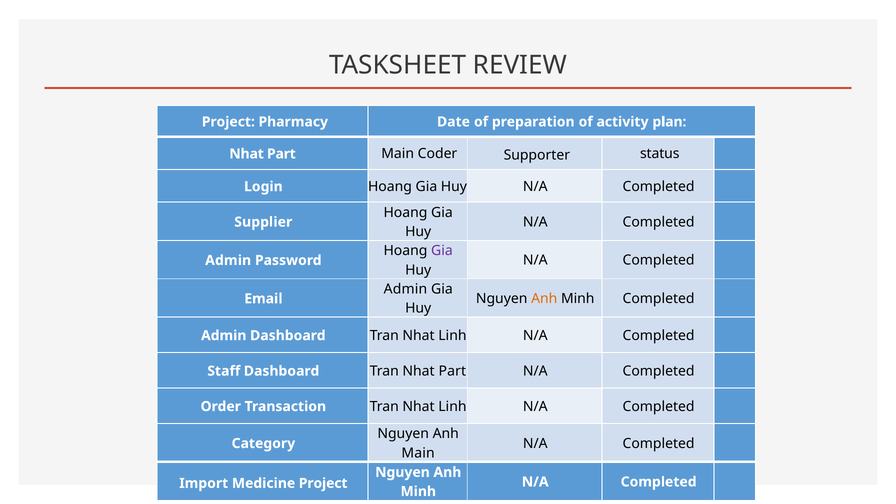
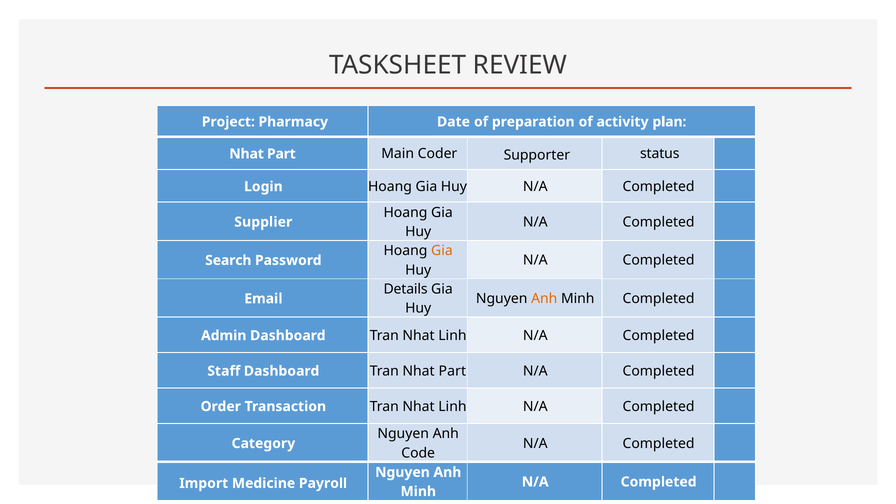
Gia colour: purple -> orange (442, 251)
Admin: Admin -> Search (228, 260)
Admin: Admin -> Details (406, 289)
Main: Main -> Code (418, 453)
Medicine Project: Project -> Payroll (323, 483)
